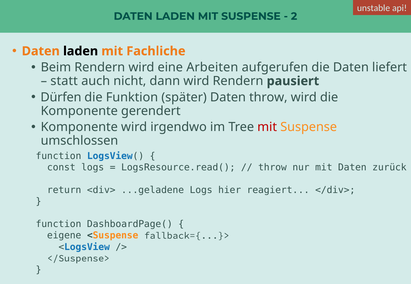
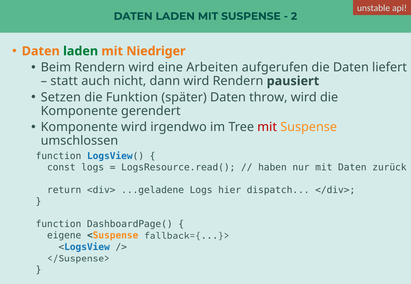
laden colour: black -> green (81, 51)
Fachliche: Fachliche -> Niedriger (156, 51)
Dürfen: Dürfen -> Setzen (61, 97)
throw: throw -> haben (272, 168)
reagiert: reagiert -> dispatch (278, 190)
